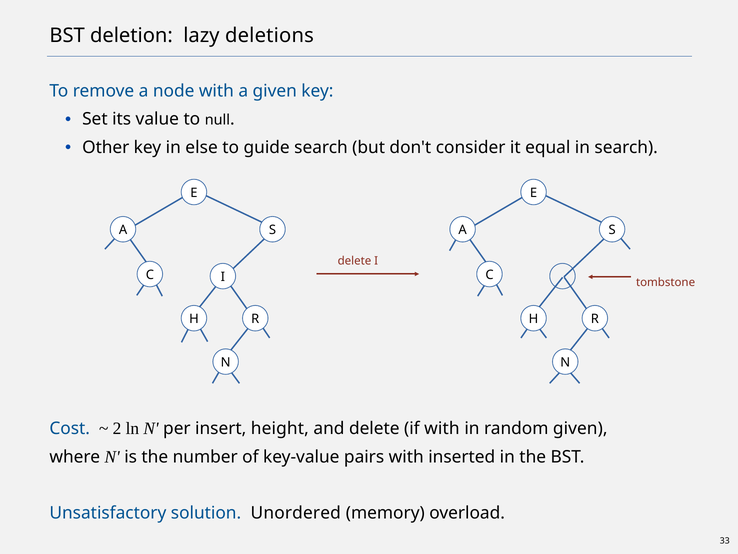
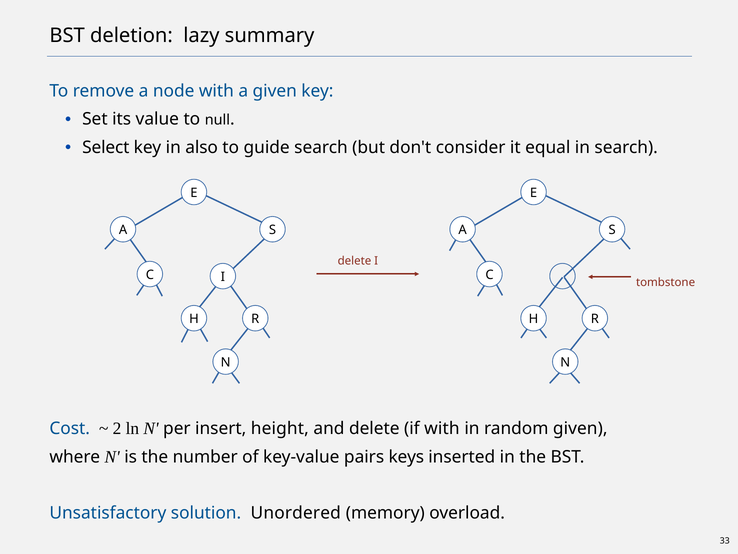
deletions: deletions -> summary (270, 35)
Other: Other -> Select (106, 147)
else: else -> also (202, 147)
pairs with: with -> keys (406, 456)
